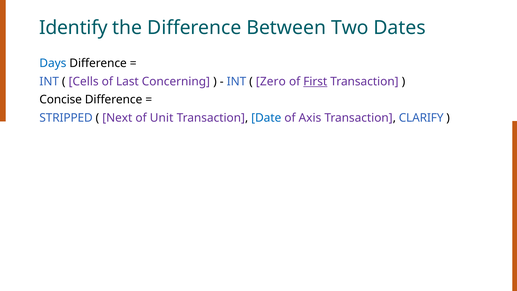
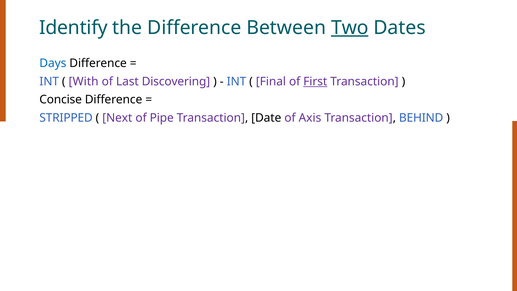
Two underline: none -> present (350, 28)
Cells: Cells -> With (84, 81)
Concerning: Concerning -> Discovering (176, 81)
Zero: Zero -> Final (271, 81)
Unit: Unit -> Pipe (162, 118)
Date colour: blue -> black (266, 118)
CLARIFY: CLARIFY -> BEHIND (421, 118)
